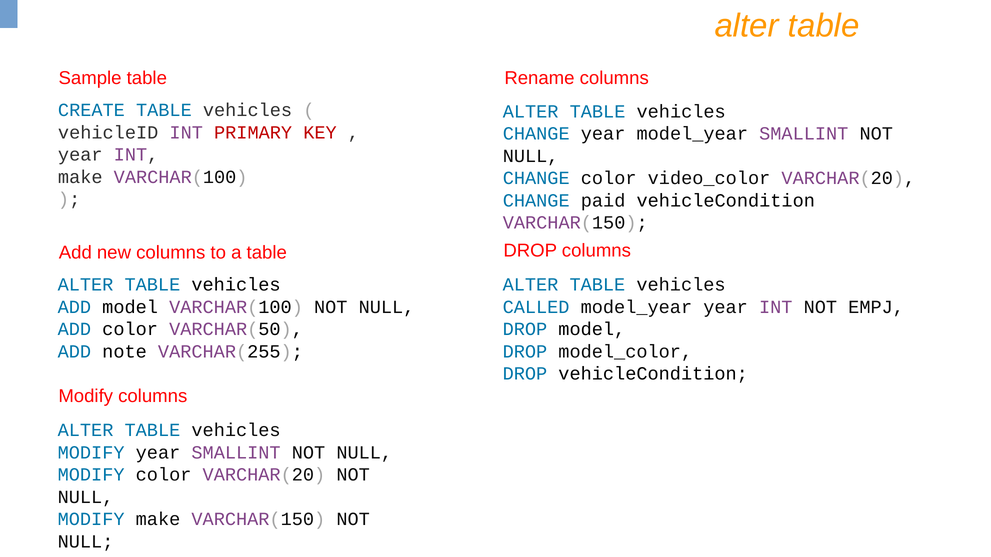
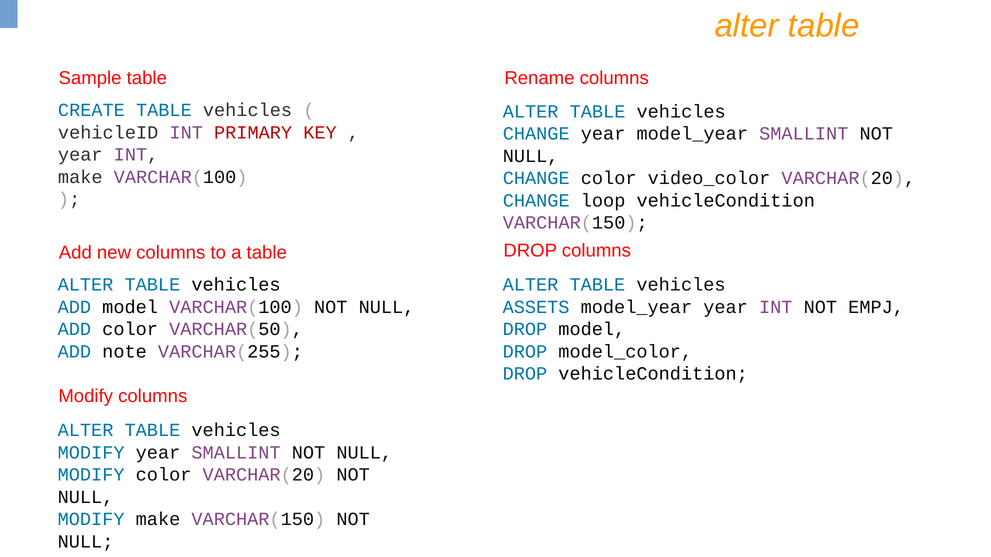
paid: paid -> loop (603, 201)
CALLED: CALLED -> ASSETS (536, 307)
